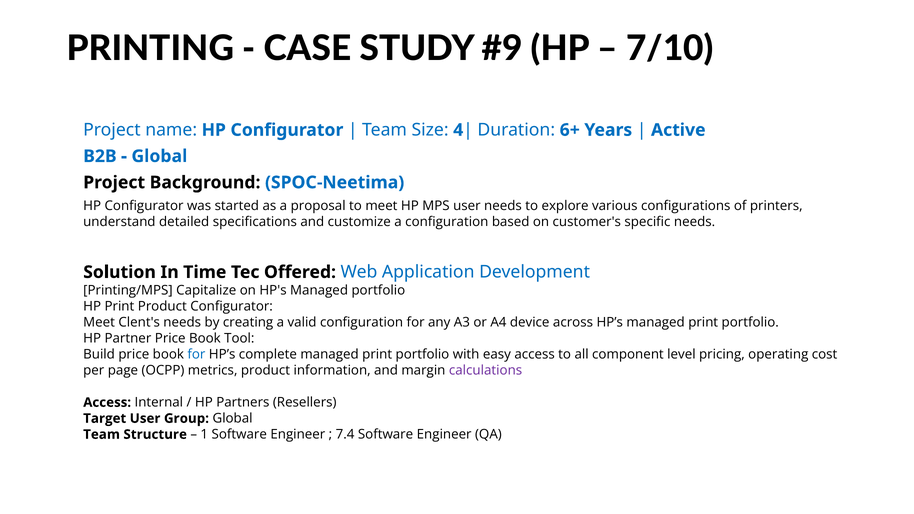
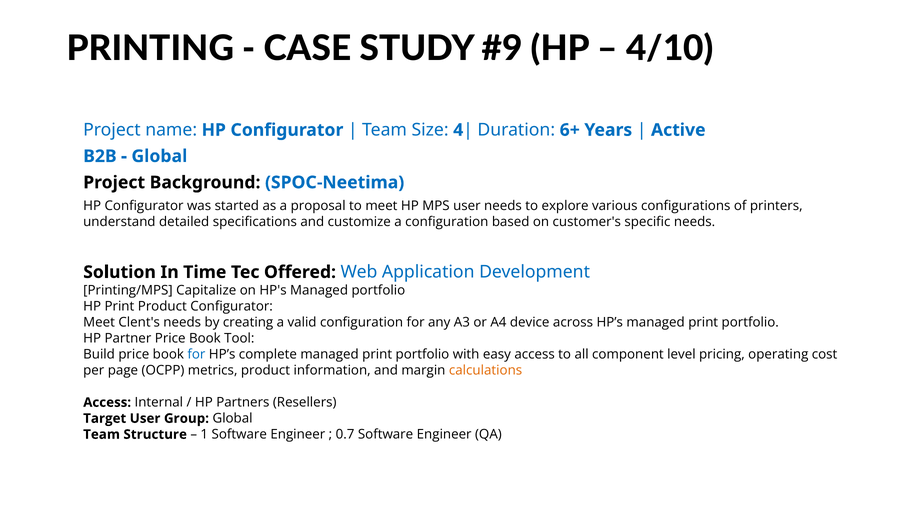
7/10: 7/10 -> 4/10 (670, 48)
calculations colour: purple -> orange (486, 371)
7.4: 7.4 -> 0.7 (345, 435)
